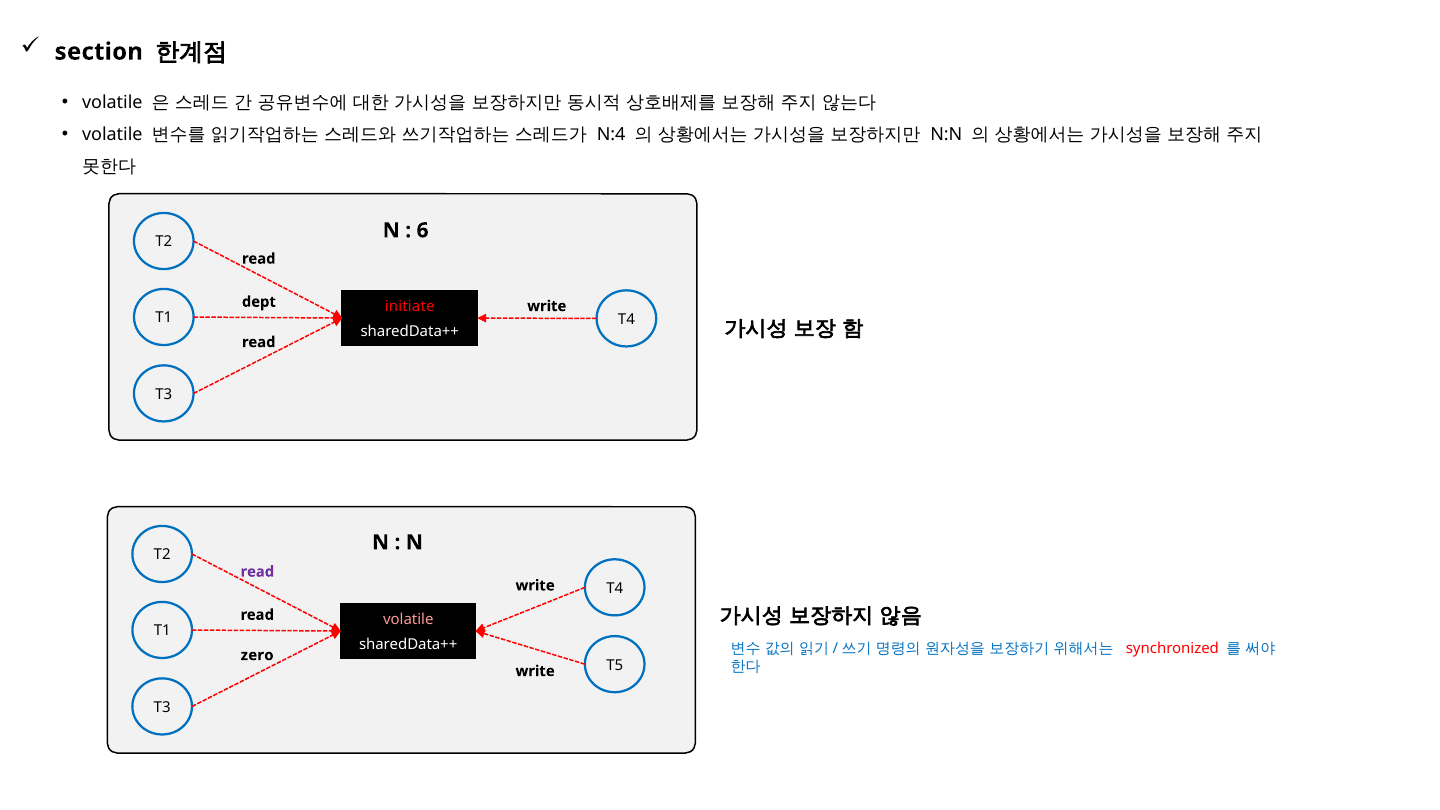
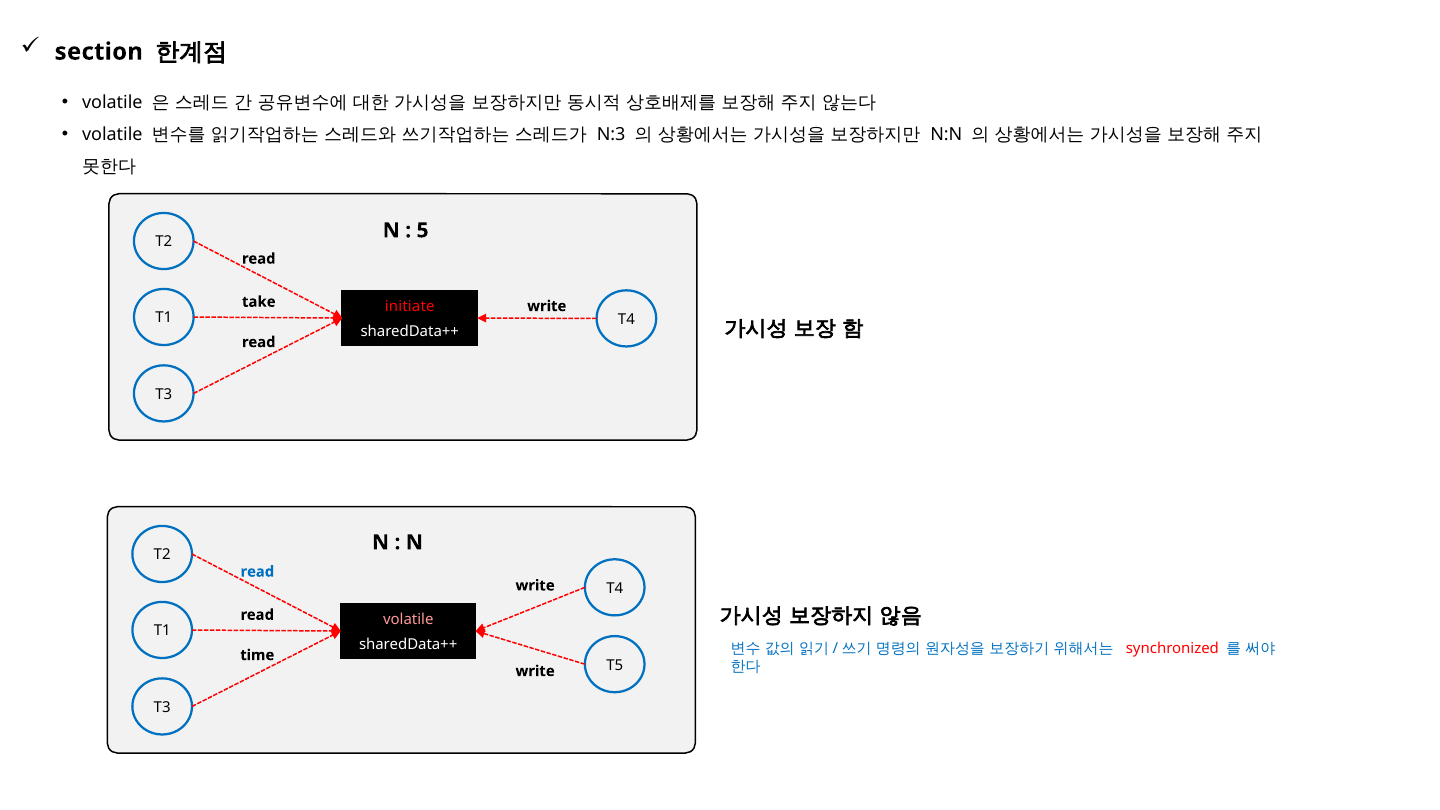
N:4: N:4 -> N:3 (611, 135)
6: 6 -> 5 (423, 230)
dept: dept -> take (259, 302)
read colour: purple -> blue (257, 572)
zero: zero -> time (257, 655)
